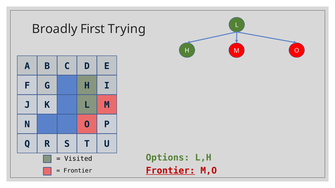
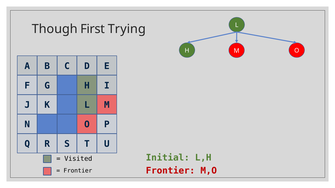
Broadly: Broadly -> Though (55, 29)
Options: Options -> Initial (168, 158)
Frontier underline: present -> none (170, 171)
